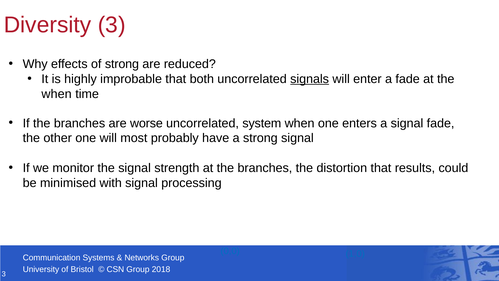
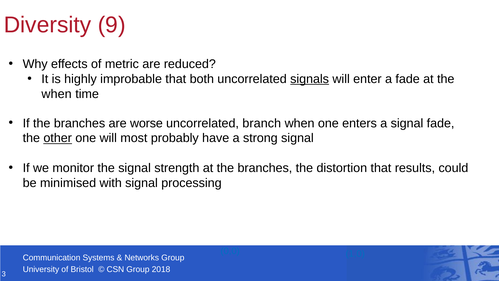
Diversity 3: 3 -> 9 (112, 25)
of strong: strong -> metric (122, 64)
system: system -> branch (262, 123)
other underline: none -> present (58, 138)
